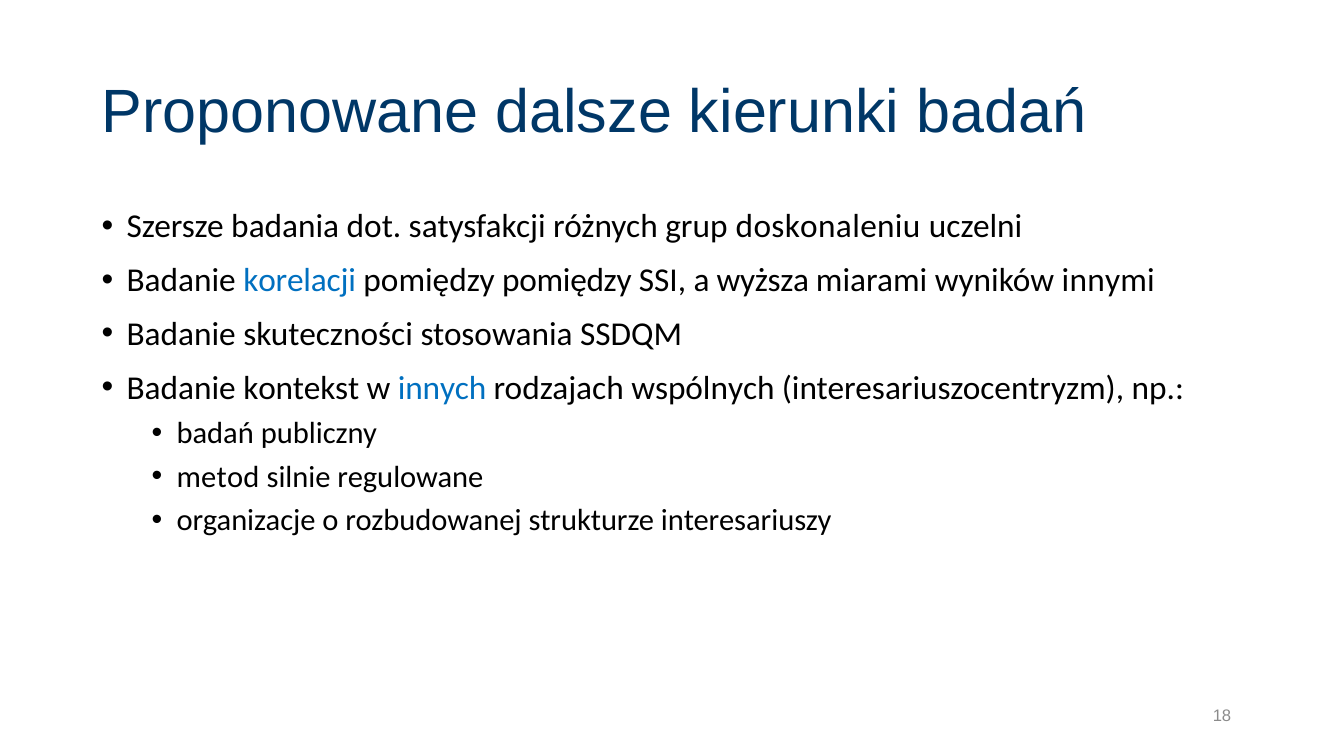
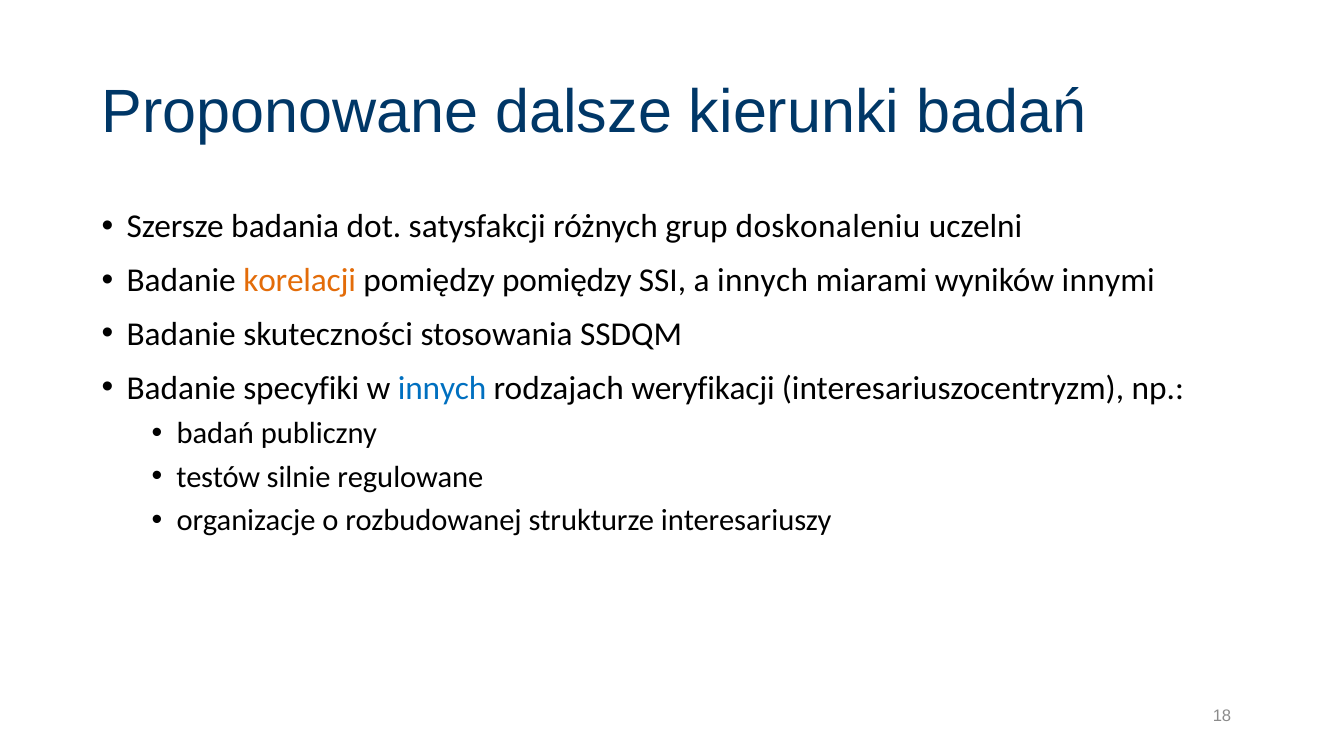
korelacji colour: blue -> orange (300, 281)
a wyższa: wyższa -> innych (763, 281)
kontekst: kontekst -> specyfiki (301, 389)
wspólnych: wspólnych -> weryfikacji (703, 389)
metod: metod -> testów (218, 477)
